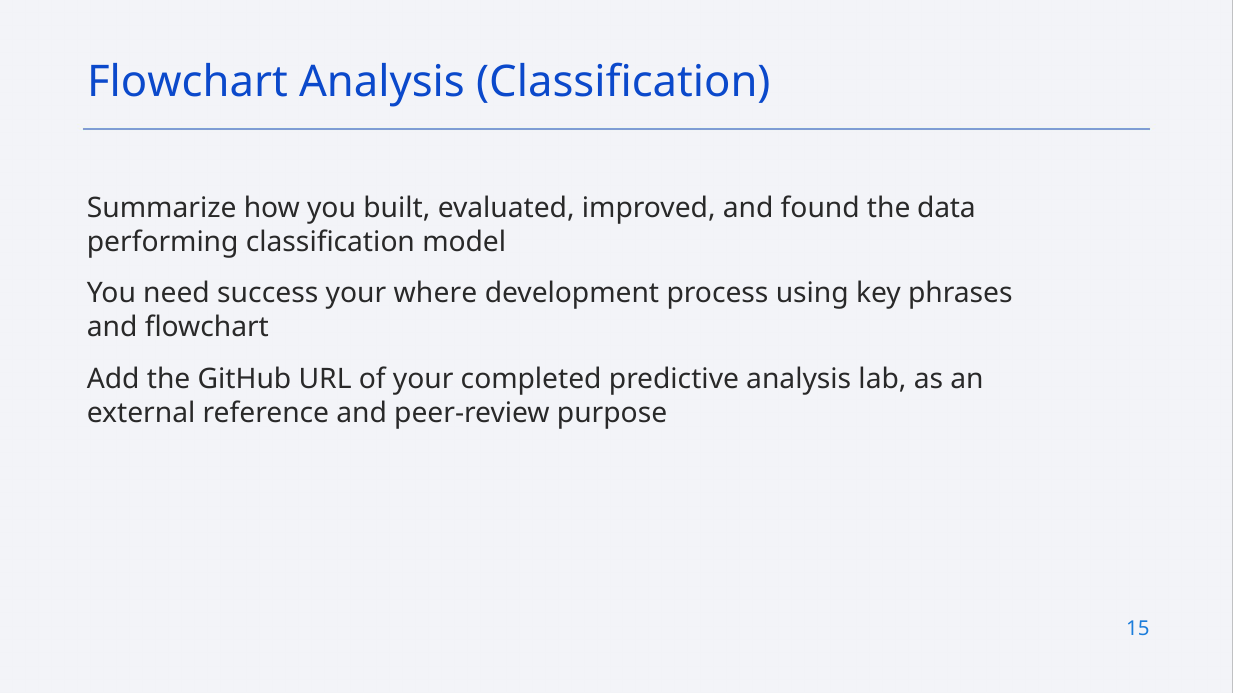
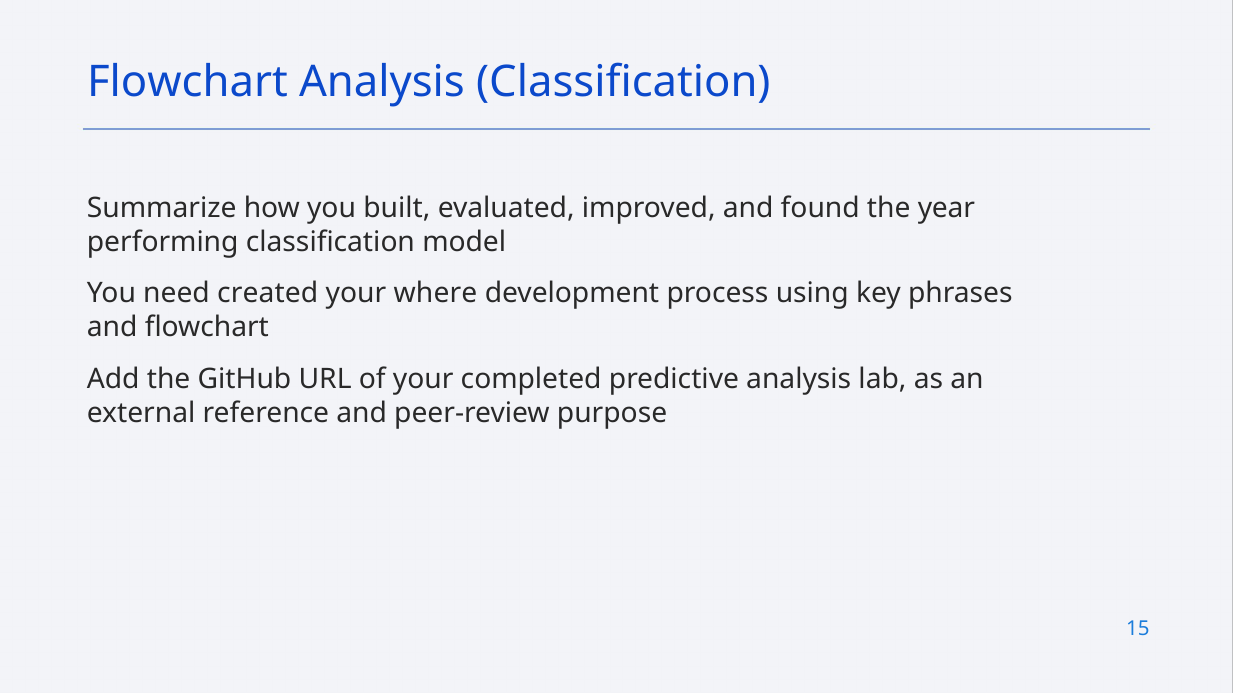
data: data -> year (946, 208)
success: success -> created (268, 294)
